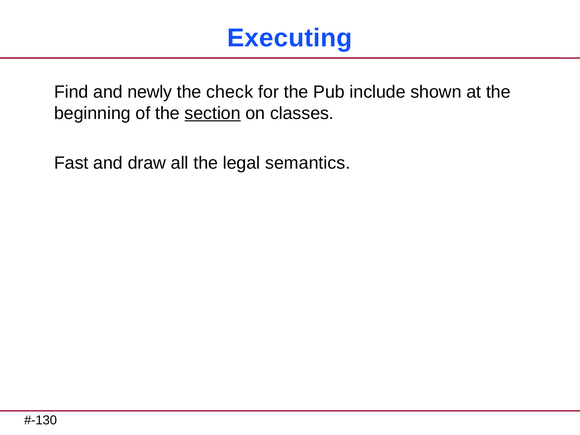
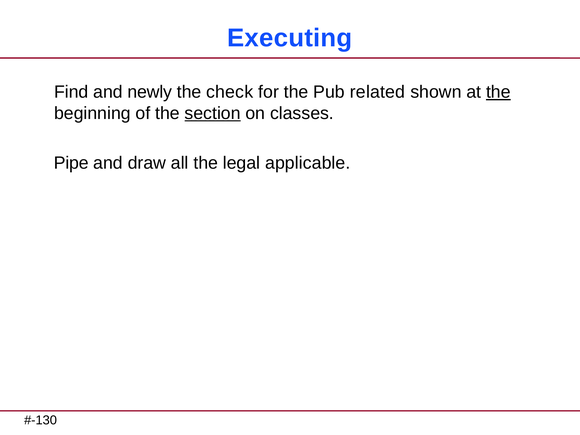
include: include -> related (378, 92)
the underline: none -> present (498, 92)
Fast: Fast -> Pipe (71, 163)
semantics: semantics -> applicable (308, 163)
